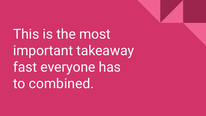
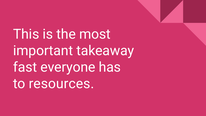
combined: combined -> resources (61, 84)
